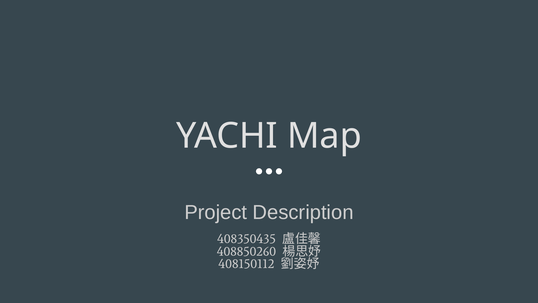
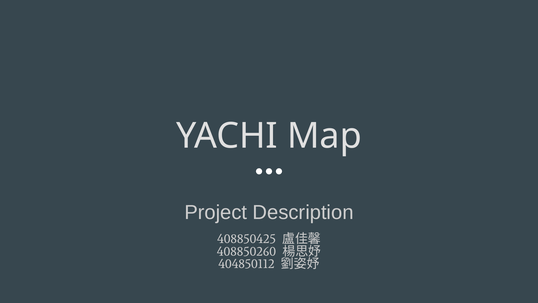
408350435: 408350435 -> 408850425 (246, 239)
408150112: 408150112 -> 404850112 (246, 263)
